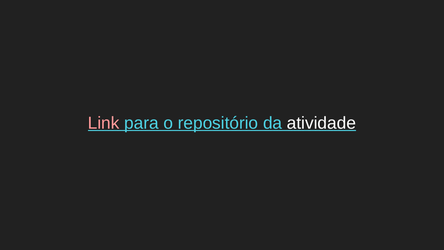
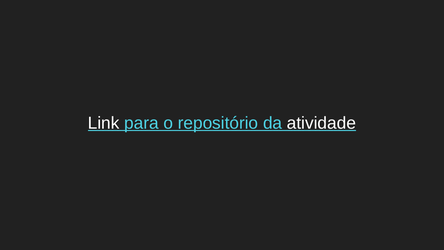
Link colour: pink -> white (104, 123)
